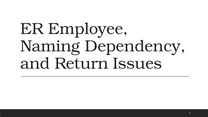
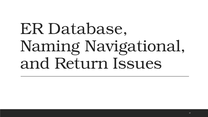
Employee: Employee -> Database (88, 29)
Dependency: Dependency -> Navigational (135, 46)
